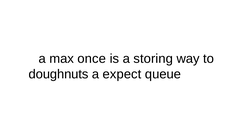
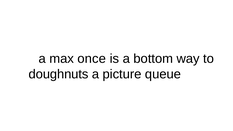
storing: storing -> bottom (153, 59)
expect: expect -> picture (122, 74)
